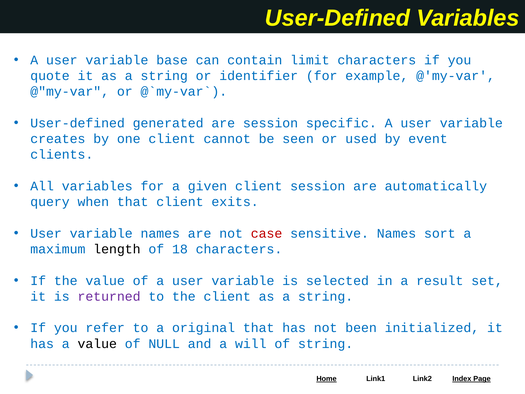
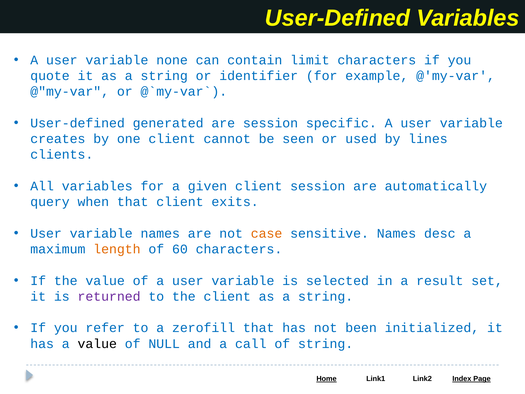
base: base -> none (172, 60)
event: event -> lines (428, 139)
case colour: red -> orange (267, 233)
sort: sort -> desc (440, 233)
length colour: black -> orange (117, 249)
18: 18 -> 60 (180, 249)
original: original -> zerofill (204, 328)
will: will -> call (251, 344)
